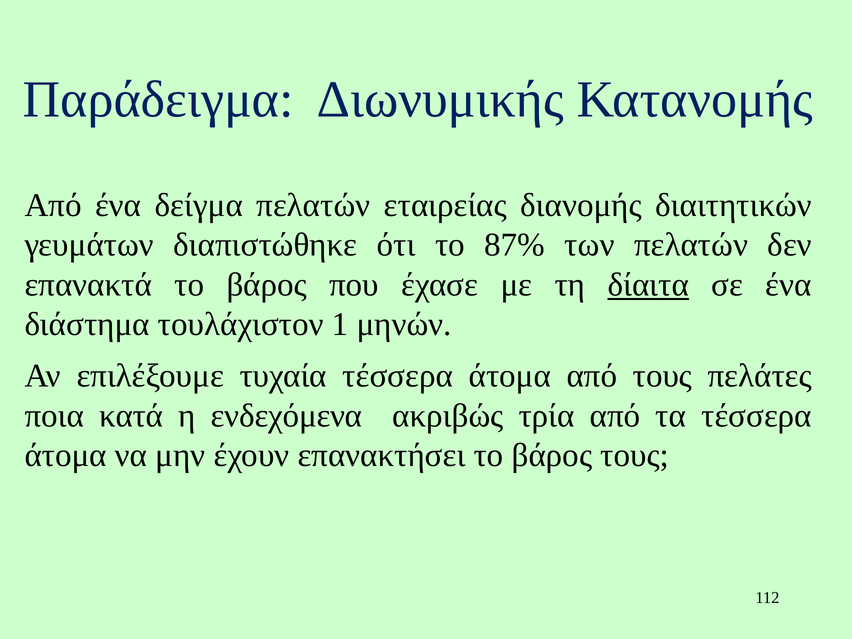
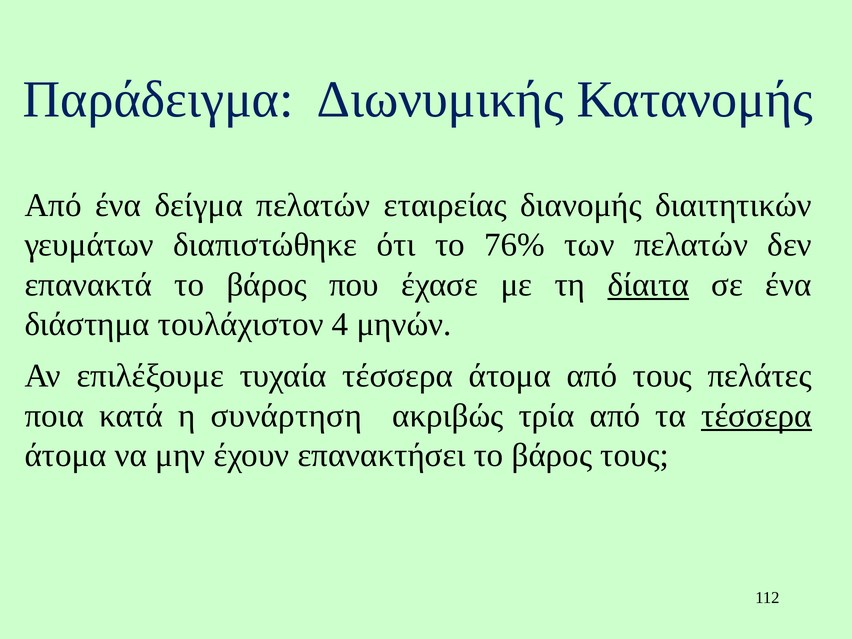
87%: 87% -> 76% (515, 245)
1: 1 -> 4 (340, 324)
ενδεχόμενα: ενδεχόμενα -> συνάρτηση (286, 416)
τέσσερα underline: none -> present (757, 416)
